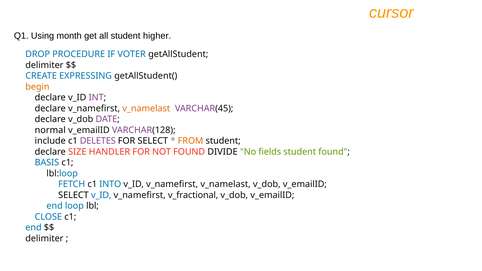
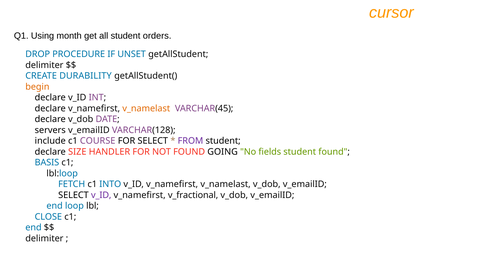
higher: higher -> orders (157, 36)
VOTER: VOTER -> UNSET (132, 54)
EXPRESSING: EXPRESSING -> DURABILITY (85, 76)
normal: normal -> servers (50, 130)
DELETES: DELETES -> COURSE (98, 141)
FROM colour: orange -> purple (190, 141)
DIVIDE: DIVIDE -> GOING (223, 152)
v_ID colour: blue -> purple (101, 195)
